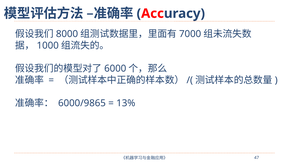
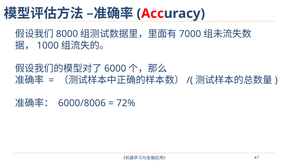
6000/9865: 6000/9865 -> 6000/8006 (82, 103)
13%: 13% -> 72% (126, 103)
